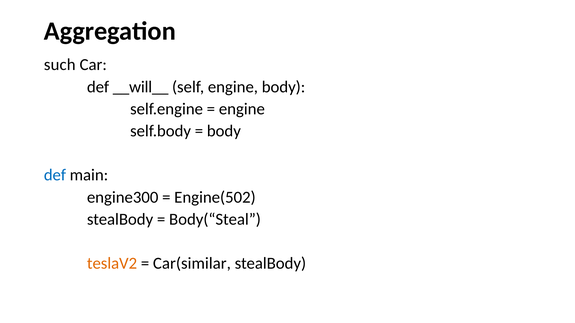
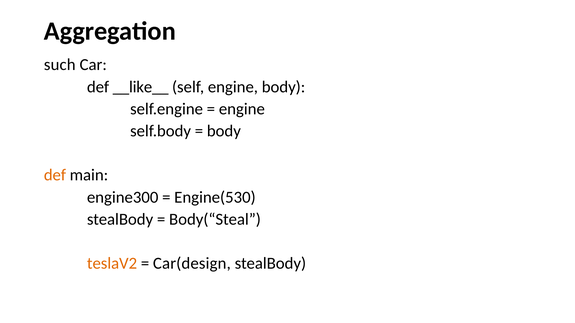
__will__: __will__ -> __like__ (141, 87)
def colour: blue -> orange (55, 175)
Engine(502: Engine(502 -> Engine(530 (215, 197)
Car(similar: Car(similar -> Car(design (192, 264)
